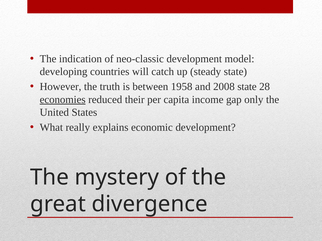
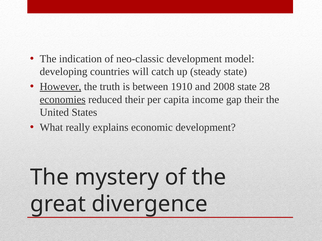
However underline: none -> present (61, 87)
1958: 1958 -> 1910 (182, 87)
gap only: only -> their (254, 100)
